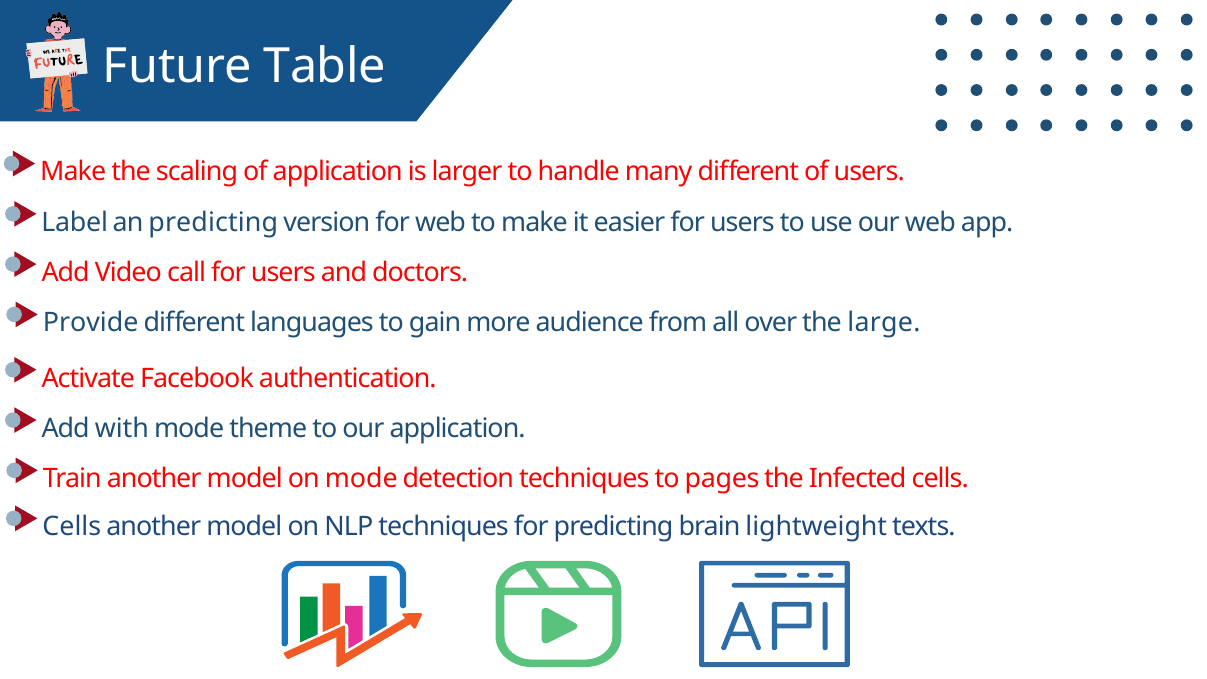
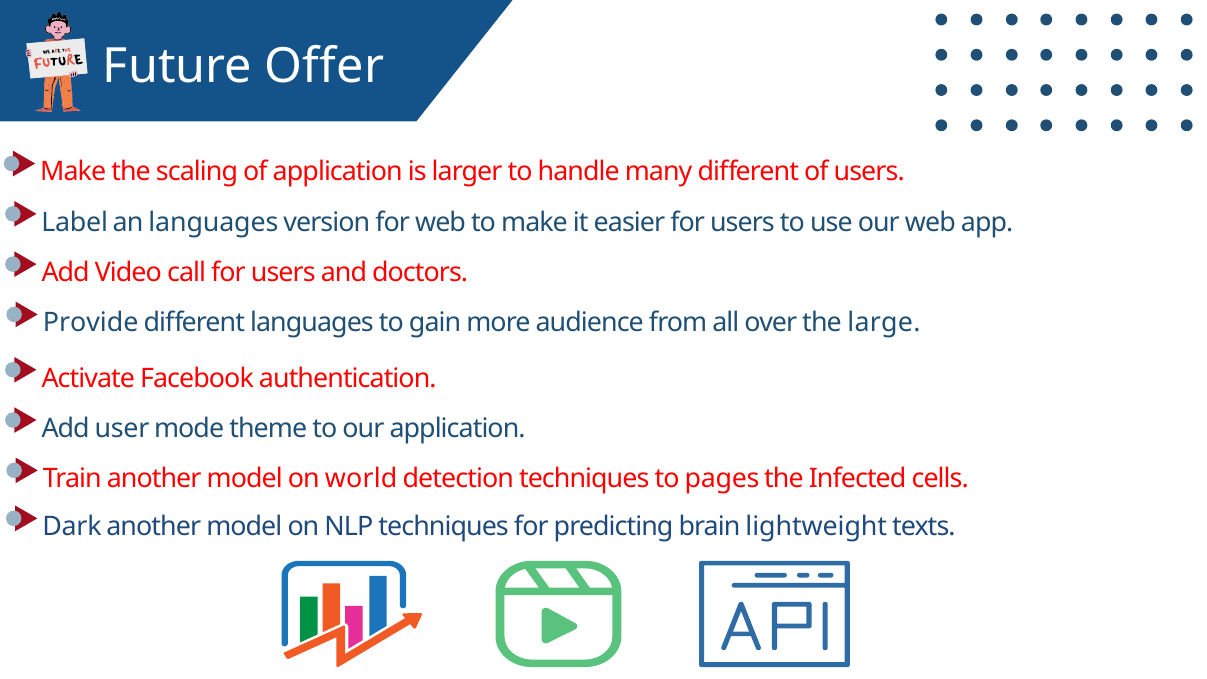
Table: Table -> Offer (324, 67)
an predicting: predicting -> languages (213, 222)
with: with -> user (122, 428)
on mode: mode -> world (361, 479)
Cells: Cells -> Dark (72, 527)
